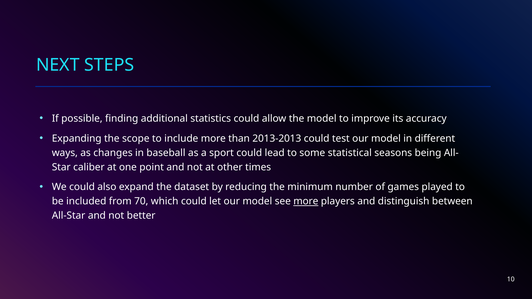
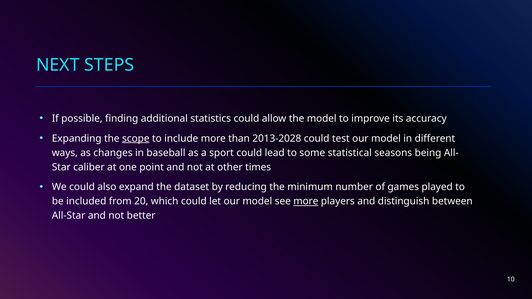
scope underline: none -> present (136, 139)
2013-2013: 2013-2013 -> 2013-2028 (277, 139)
70: 70 -> 20 (141, 202)
